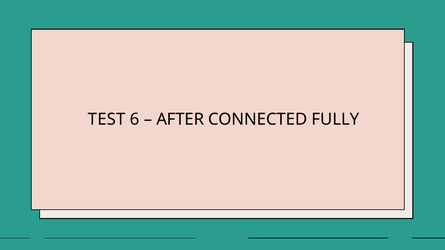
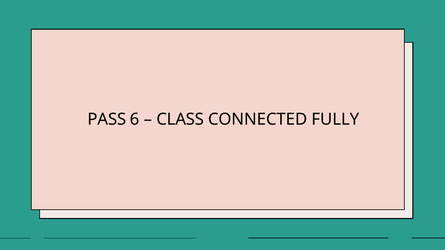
TEST: TEST -> PASS (107, 119)
AFTER: AFTER -> CLASS (180, 119)
